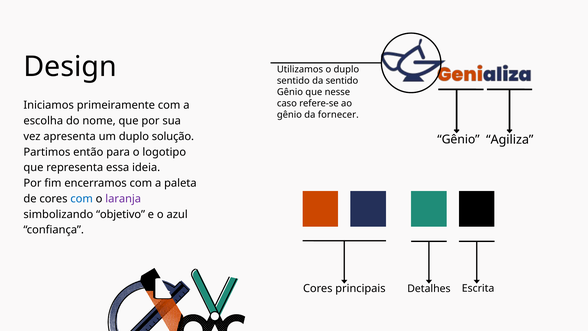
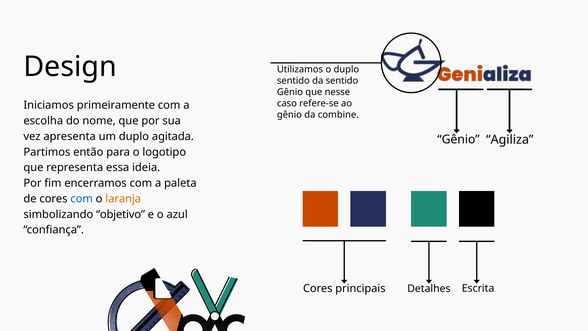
fornecer: fornecer -> combine (338, 115)
solução: solução -> agitada (173, 136)
laranja colour: purple -> orange (123, 199)
